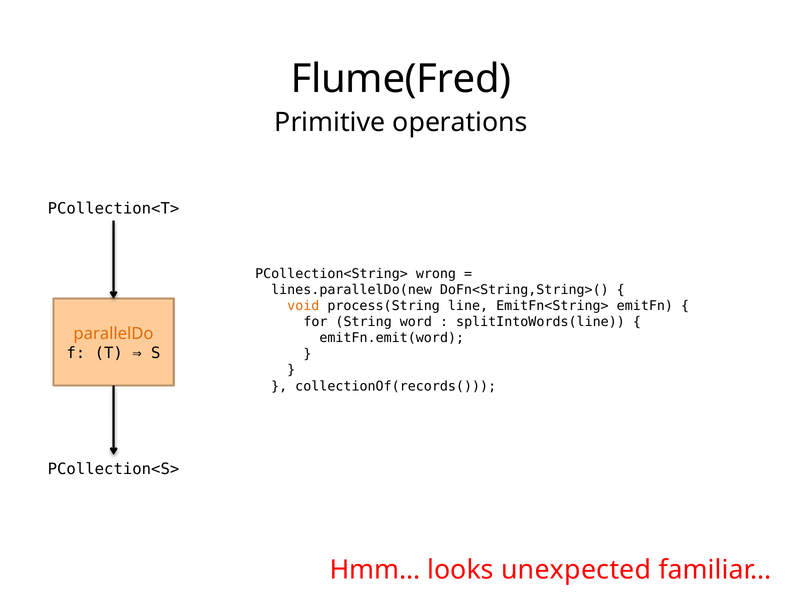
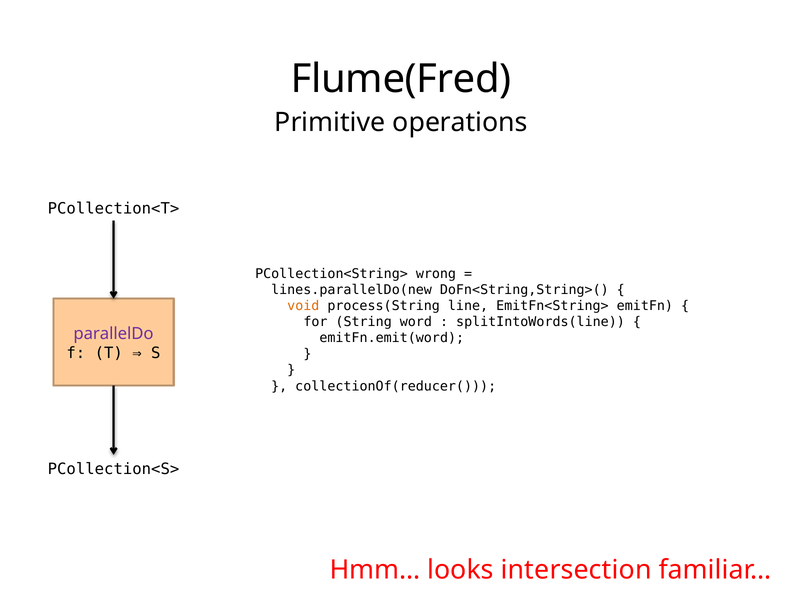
parallelDo colour: orange -> purple (114, 334)
collectionOf(records(: collectionOf(records( -> collectionOf(reducer( (396, 386)
unexpected: unexpected -> intersection (576, 569)
